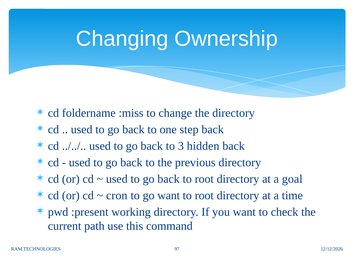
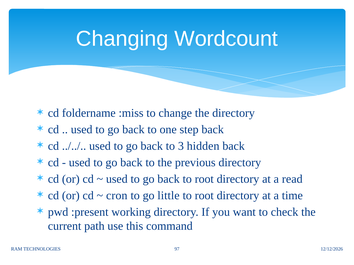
Ownership: Ownership -> Wordcount (226, 39)
goal: goal -> read (292, 179)
go want: want -> little (169, 196)
